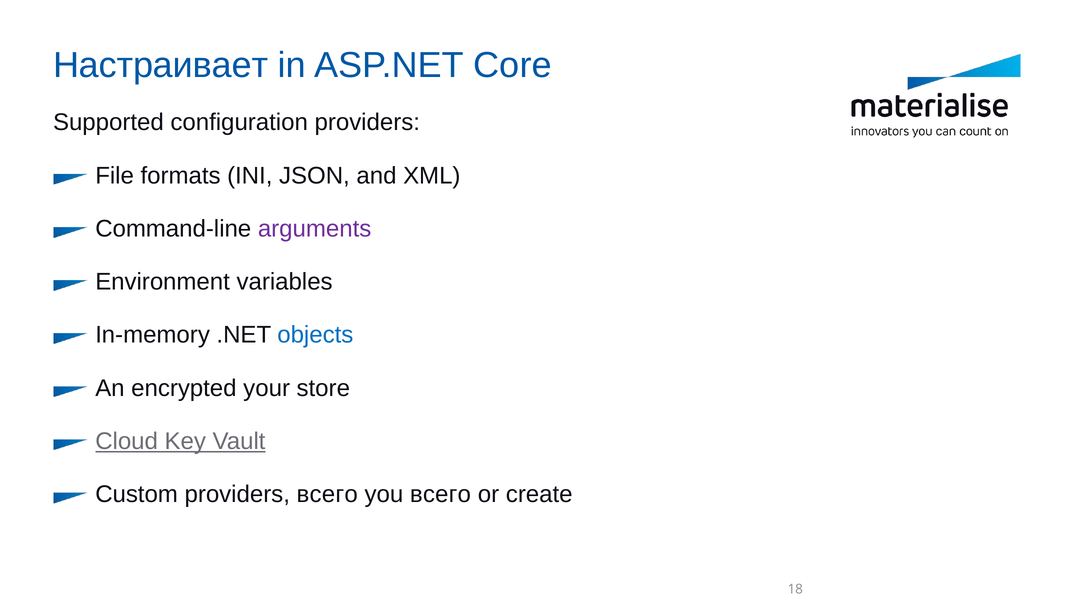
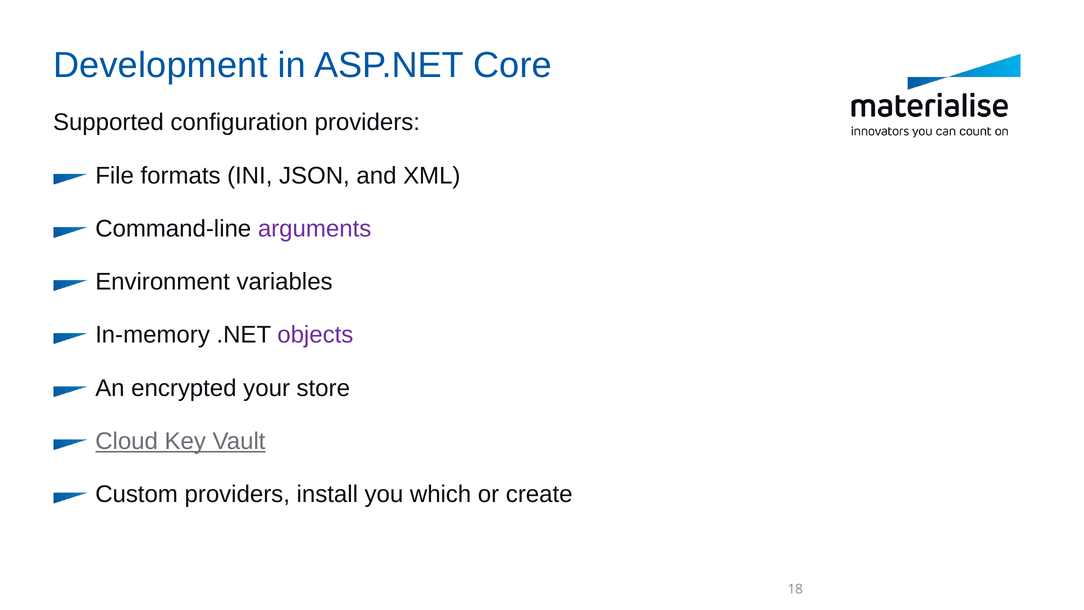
Настраивает: Настраивает -> Development (160, 65)
objects colour: blue -> purple (315, 335)
providers всего: всего -> install (327, 494)
you всего: всего -> which (441, 494)
